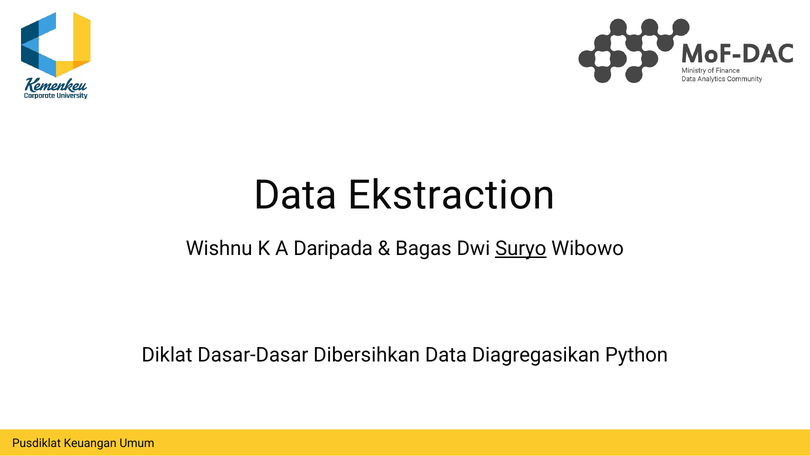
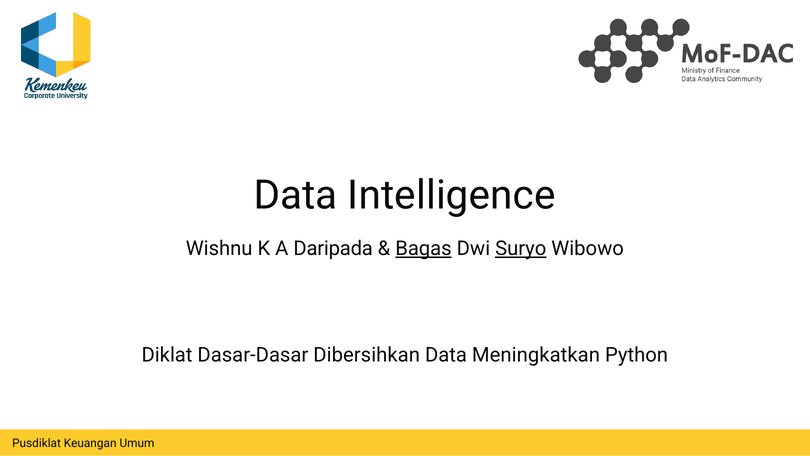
Ekstraction: Ekstraction -> Intelligence (452, 195)
Bagas underline: none -> present (423, 248)
Diagregasikan: Diagregasikan -> Meningkatkan (536, 355)
